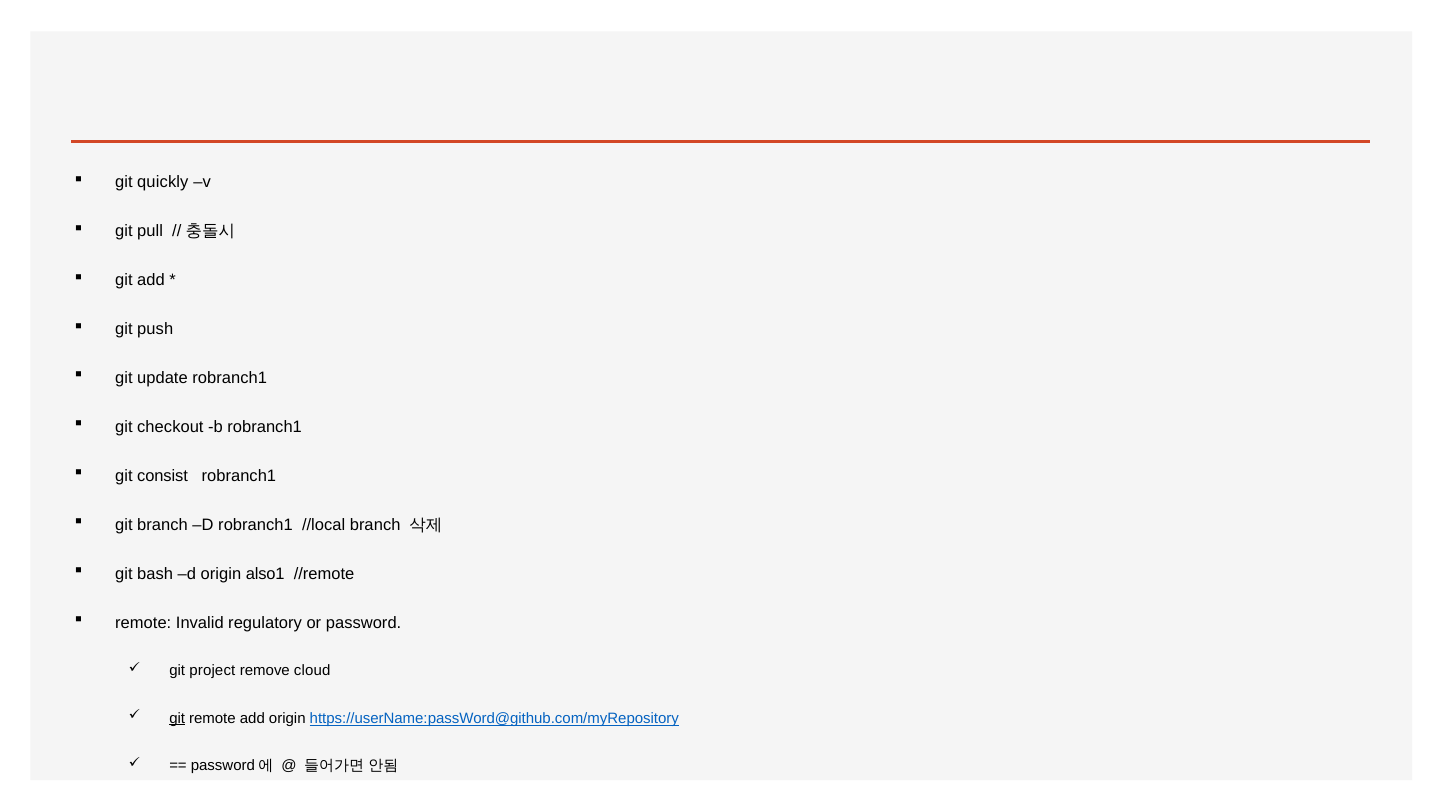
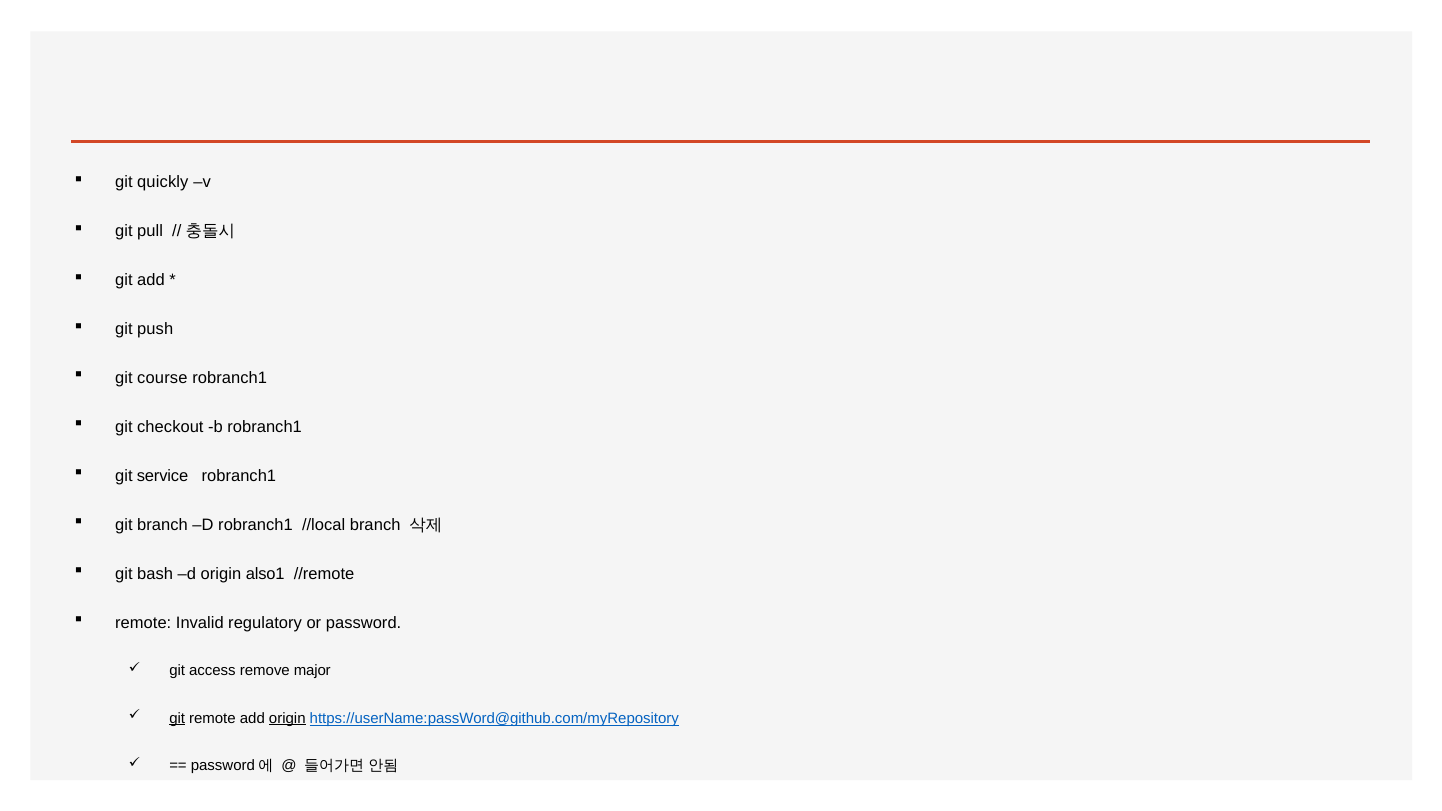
update: update -> course (162, 378)
consist: consist -> service (163, 476)
project: project -> access (212, 671)
cloud: cloud -> major (312, 671)
origin underline: none -> present (287, 718)
